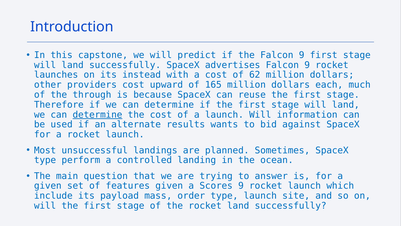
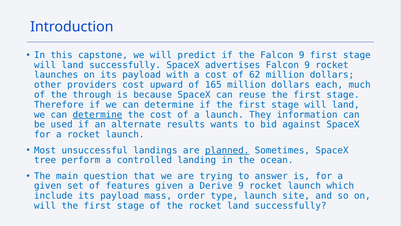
on its instead: instead -> payload (142, 75)
launch Will: Will -> They (260, 114)
planned underline: none -> present (227, 150)
type: type -> tree (45, 160)
Scores: Scores -> Derive (216, 186)
